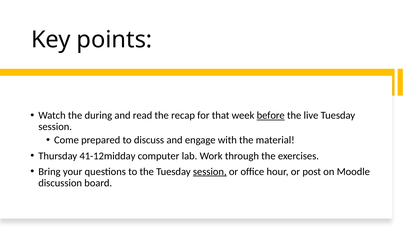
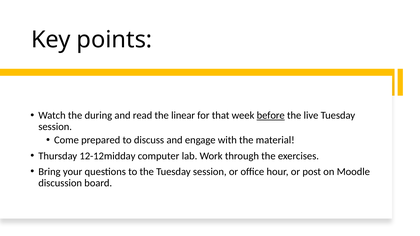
recap: recap -> linear (183, 115)
41-12midday: 41-12midday -> 12-12midday (107, 156)
session underline: present -> none (210, 172)
